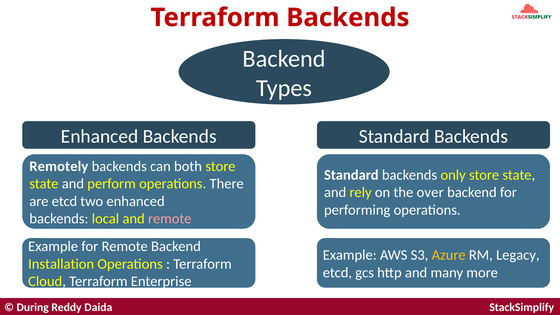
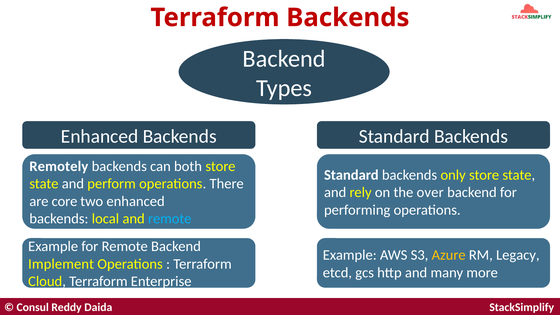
are etcd: etcd -> core (64, 201)
remote colour: pink -> light blue (170, 219)
Installation: Installation -> Implement (61, 264)
During: During -> Consul (33, 307)
